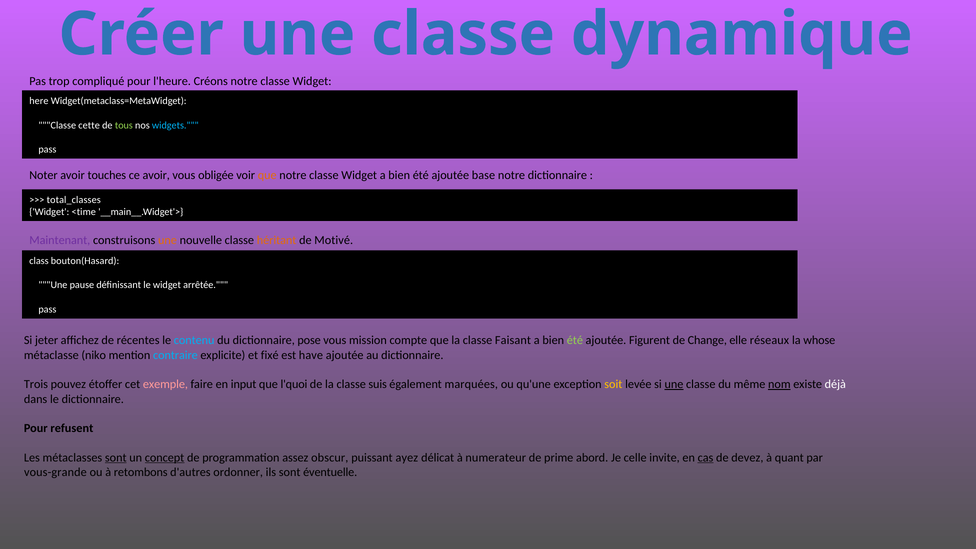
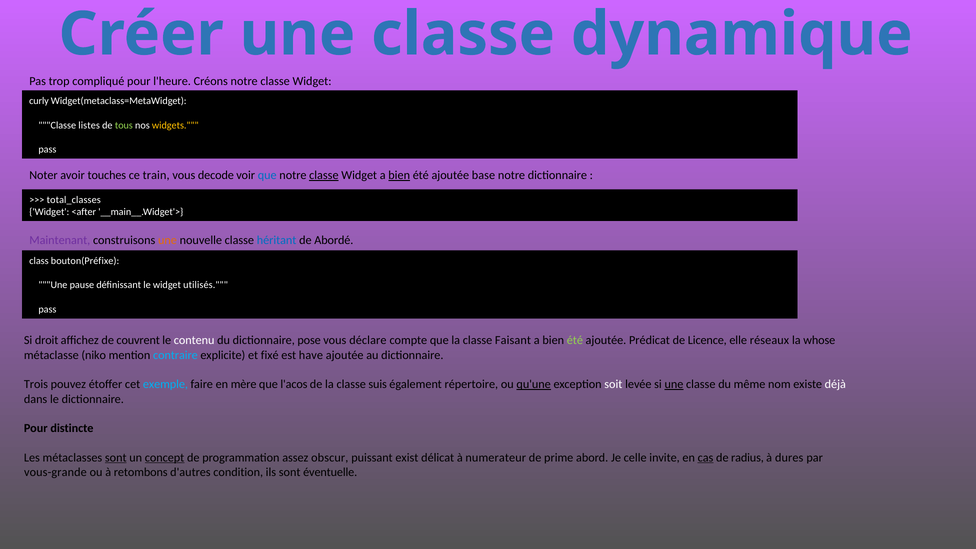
here: here -> curly (39, 101)
cette: cette -> listes (89, 125)
widgets colour: light blue -> yellow (175, 125)
ce avoir: avoir -> train (156, 175)
obligée: obligée -> decode (216, 175)
que colour: orange -> blue (267, 175)
classe underline: none -> present (324, 175)
bien underline: none -> present (399, 175)
<time: <time -> <after (84, 212)
héritant colour: orange -> blue (277, 240)
Motivé: Motivé -> Abordé (334, 240)
bouton(Hasard: bouton(Hasard -> bouton(Préfixe (85, 261)
arrêtée: arrêtée -> utilisés (206, 285)
jeter: jeter -> droit (47, 340)
récentes: récentes -> couvrent (138, 340)
contenu colour: light blue -> white (194, 340)
mission: mission -> déclare (368, 340)
Figurent: Figurent -> Prédicat (650, 340)
Change: Change -> Licence (707, 340)
exemple colour: pink -> light blue (165, 384)
input: input -> mère (244, 384)
l'quoi: l'quoi -> l'acos (294, 384)
marquées: marquées -> répertoire (471, 384)
qu'une underline: none -> present (534, 384)
soit colour: yellow -> white (613, 384)
nom underline: present -> none (779, 384)
refusent: refusent -> distincte (72, 428)
ayez: ayez -> exist (407, 458)
devez: devez -> radius (747, 458)
quant: quant -> dures (789, 458)
ordonner: ordonner -> condition (238, 472)
